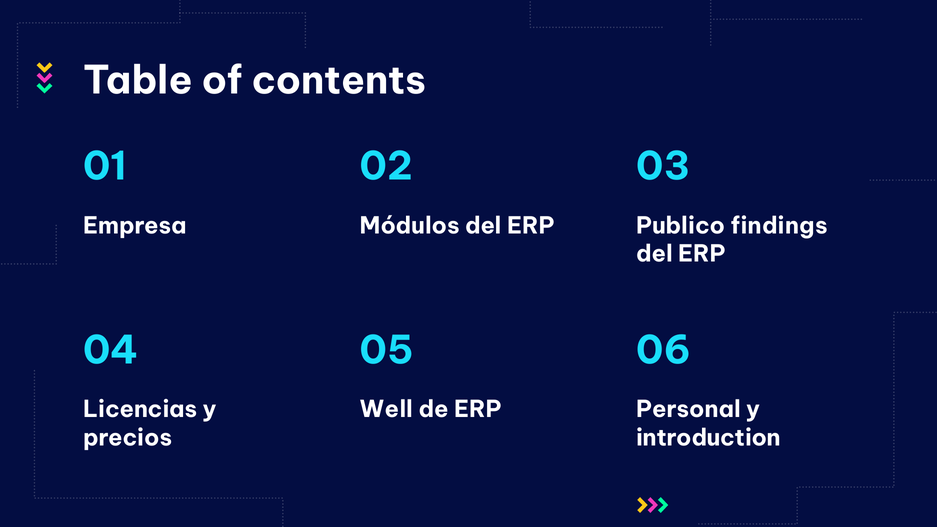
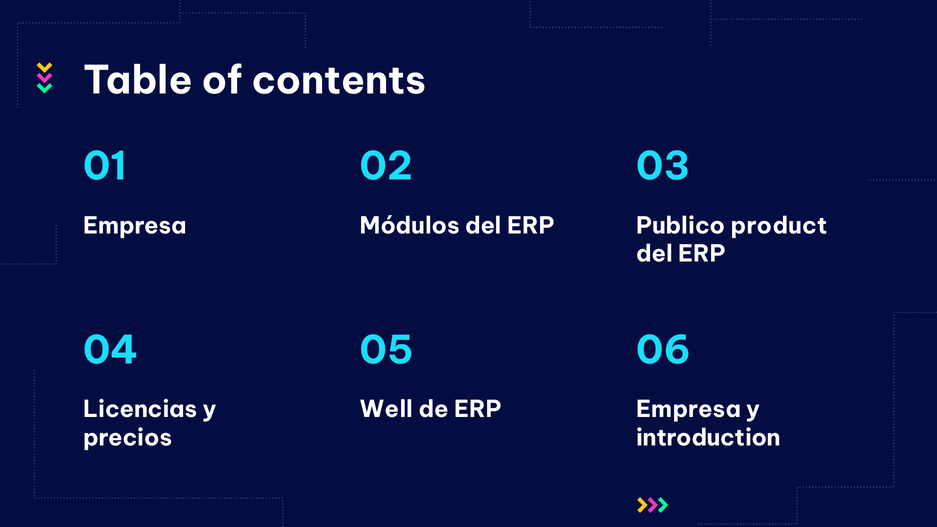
findings: findings -> product (779, 226)
ERP Personal: Personal -> Empresa (689, 410)
